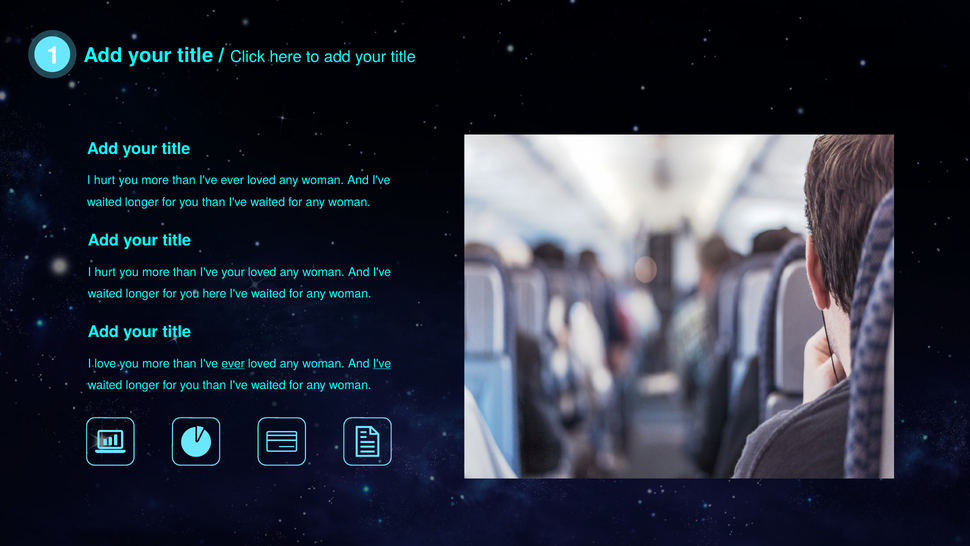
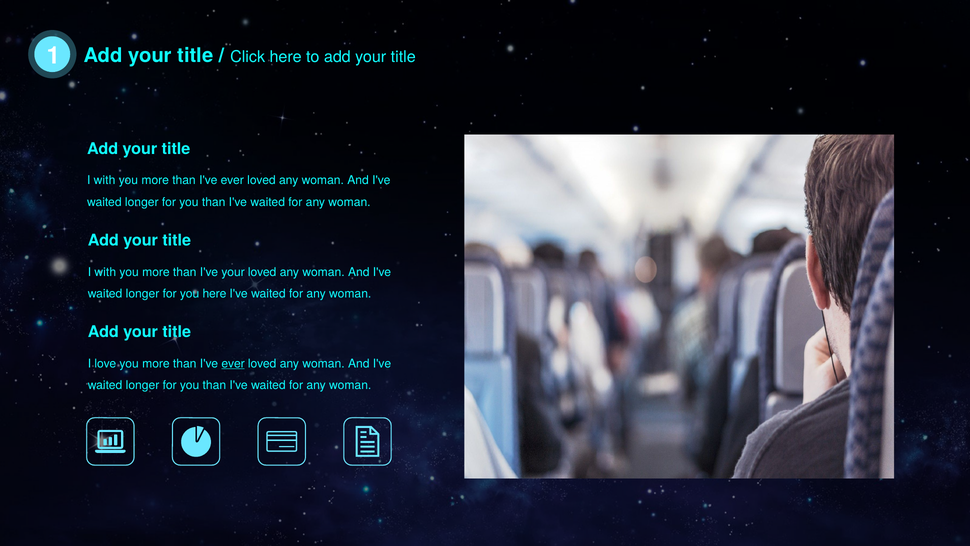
hurt: hurt -> with (105, 180)
hurt: hurt -> with (105, 272)
I've underline: present -> none (382, 363)
